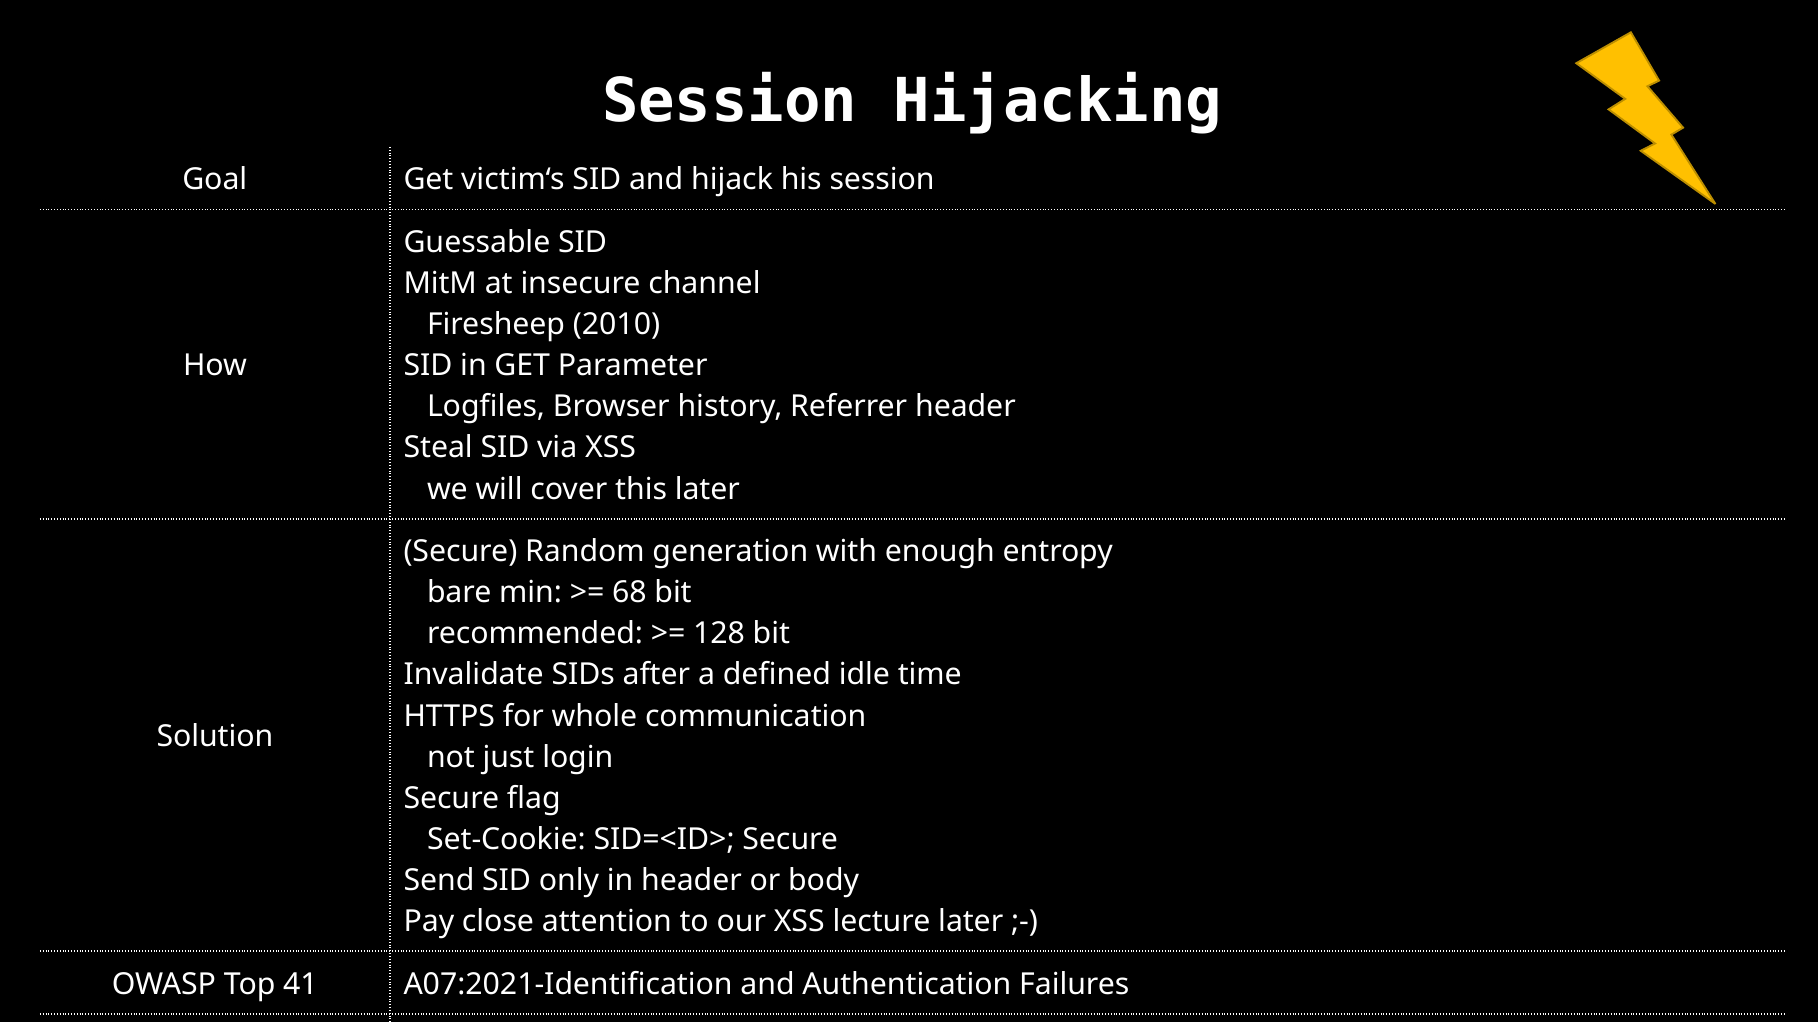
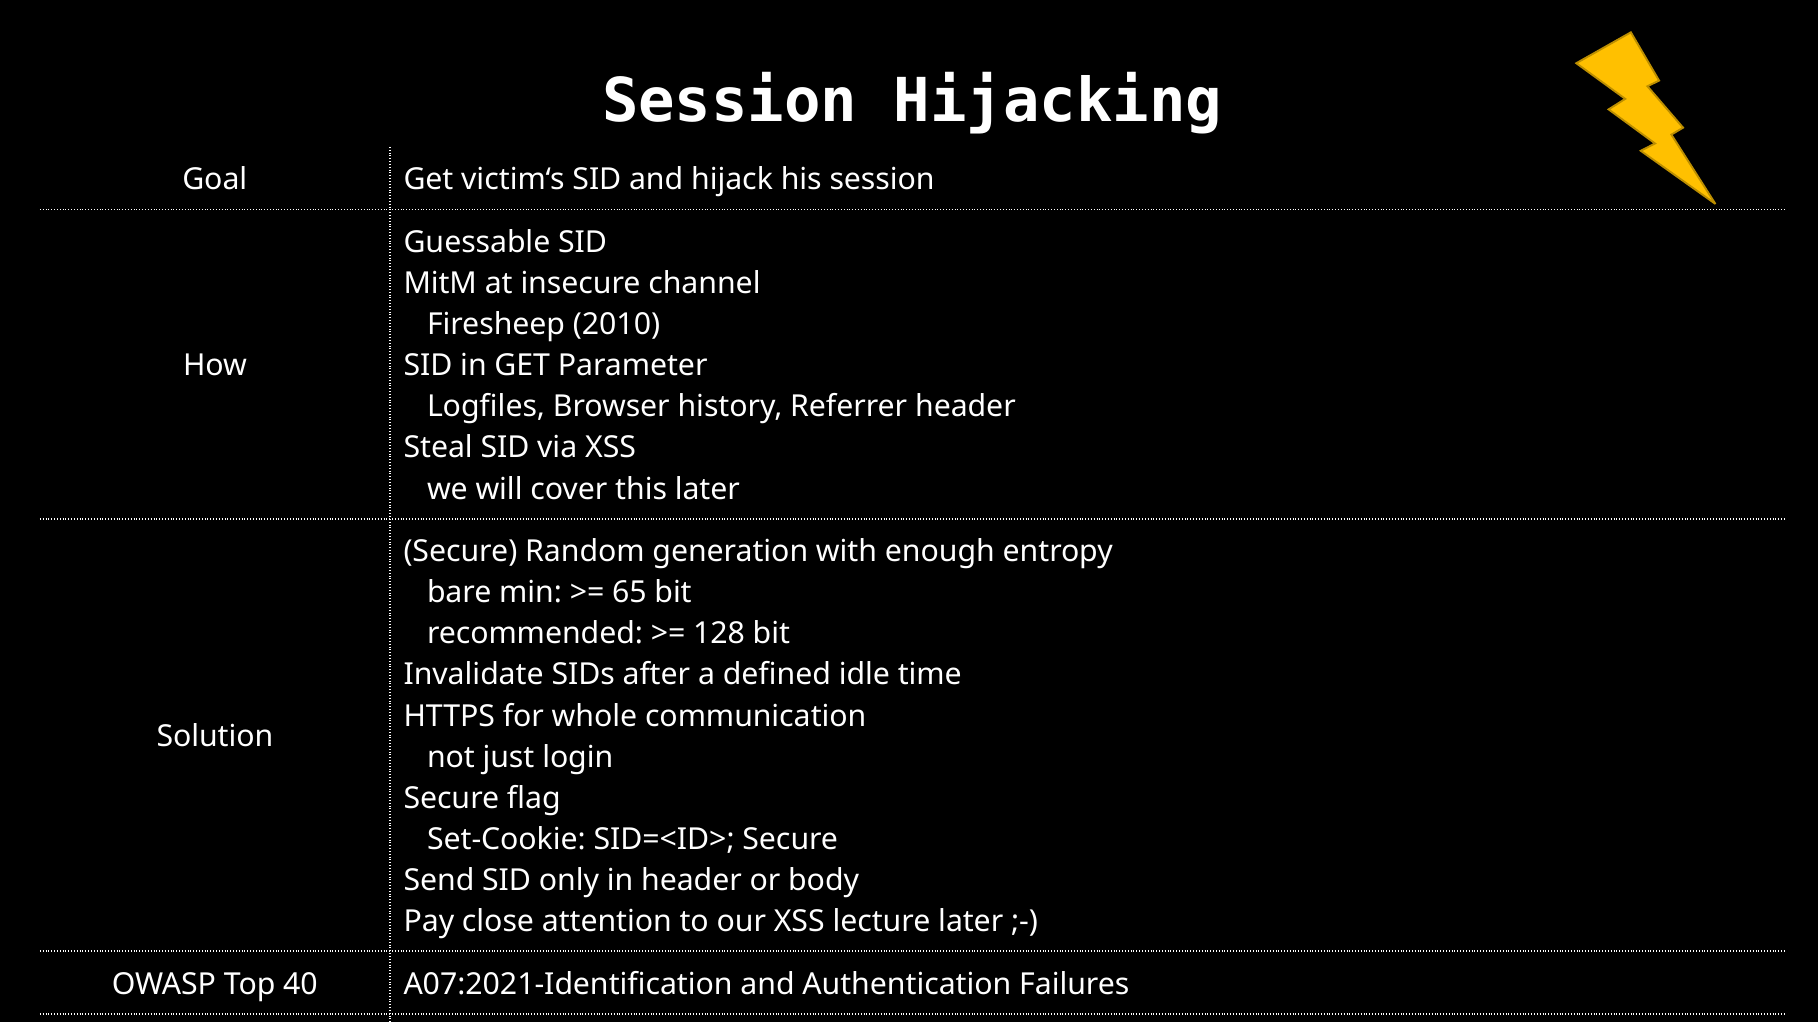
68: 68 -> 65 (629, 593)
41: 41 -> 40 (300, 985)
